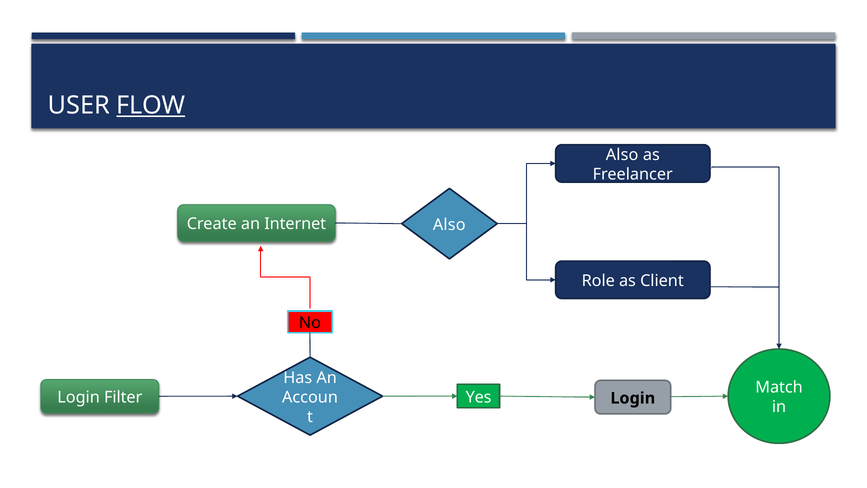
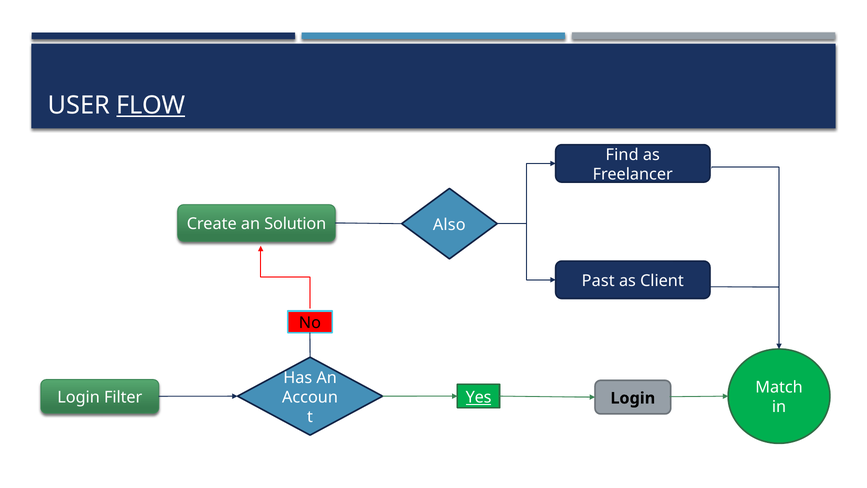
Also: Also -> Find (622, 155)
Internet: Internet -> Solution (295, 224)
Role: Role -> Past (598, 281)
Yes underline: none -> present (479, 397)
